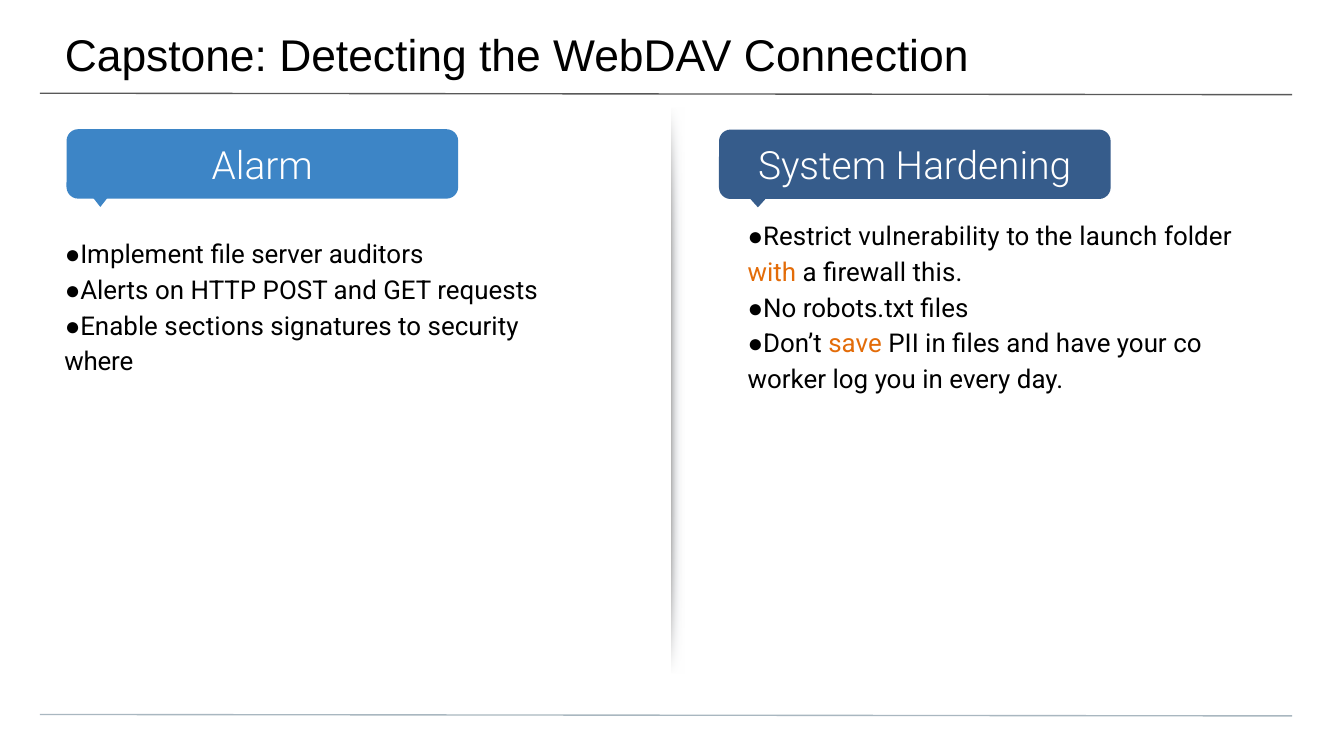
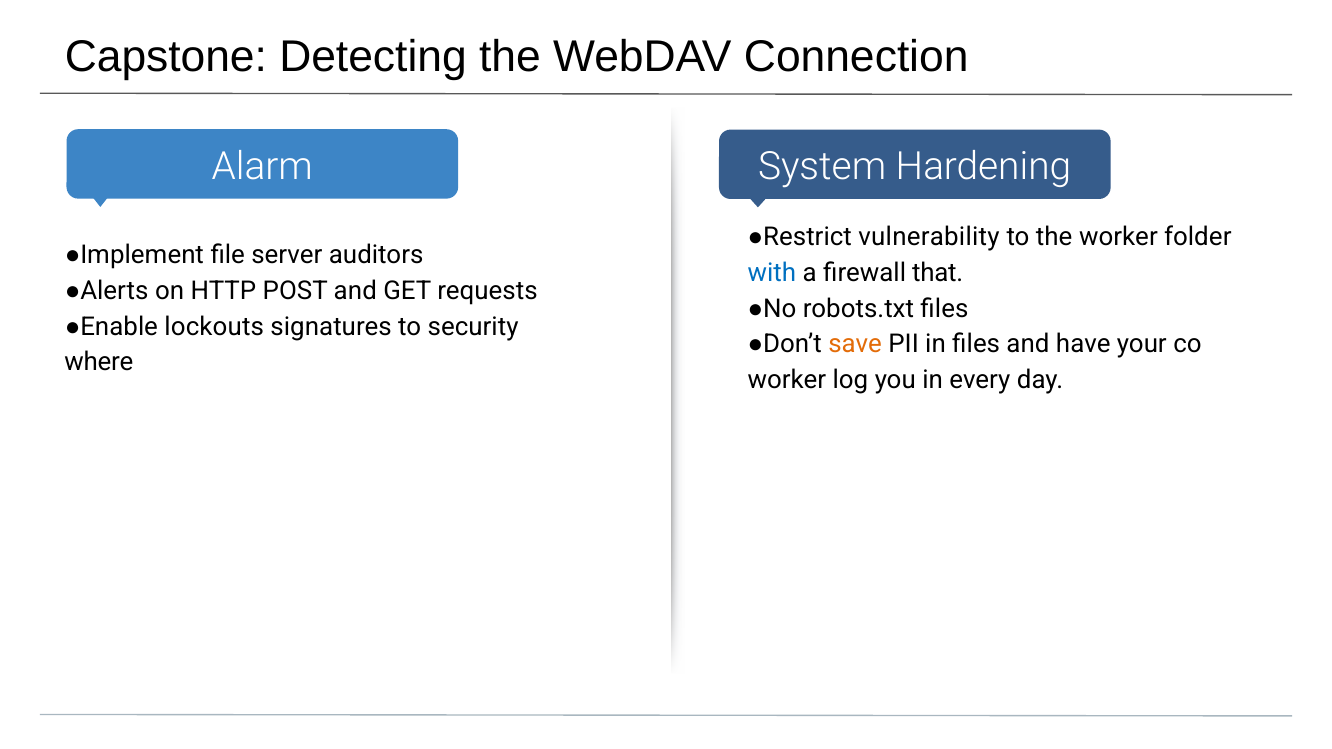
the launch: launch -> worker (1118, 237)
with colour: orange -> blue (772, 273)
this: this -> that (938, 273)
sections: sections -> lockouts (214, 327)
